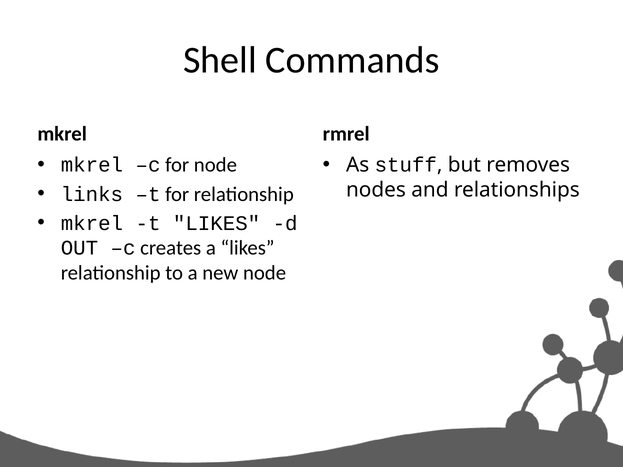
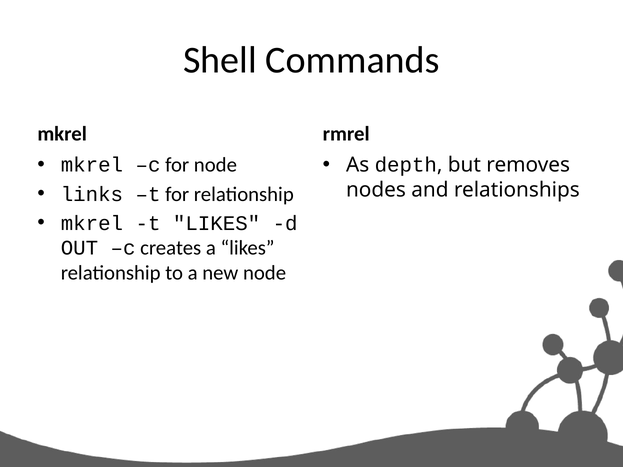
stuff: stuff -> depth (406, 165)
